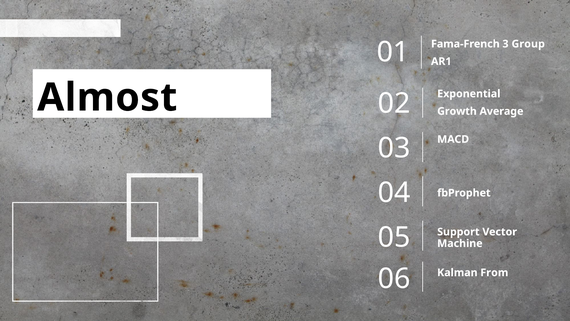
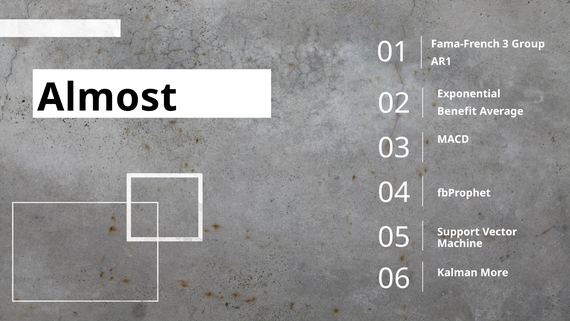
Growth: Growth -> Benefit (457, 111)
From: From -> More (494, 272)
